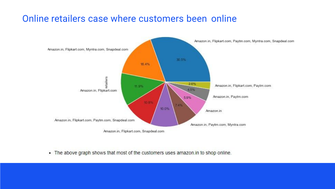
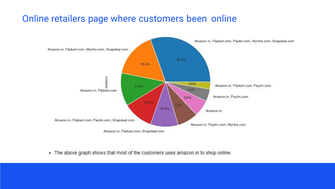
case: case -> page (98, 19)
